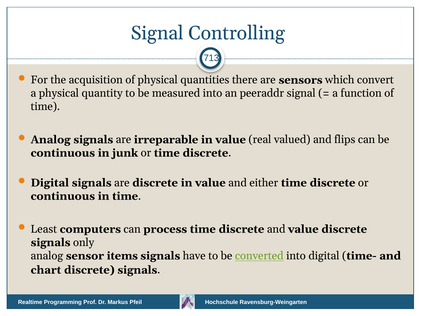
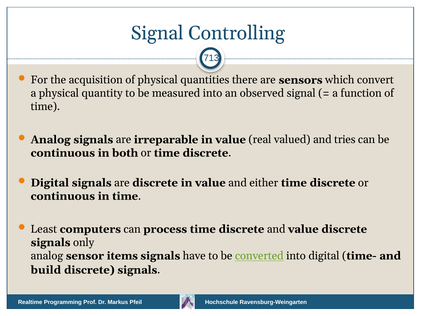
peeraddr: peeraddr -> observed (262, 93)
flips: flips -> tries (345, 139)
junk: junk -> both (125, 153)
chart: chart -> build (46, 270)
